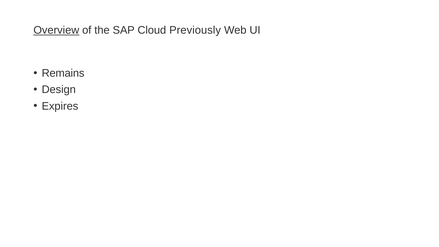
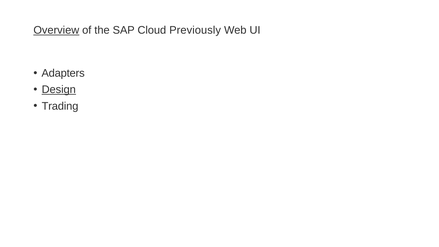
Remains: Remains -> Adapters (63, 73)
Design underline: none -> present (59, 90)
Expires: Expires -> Trading (60, 106)
